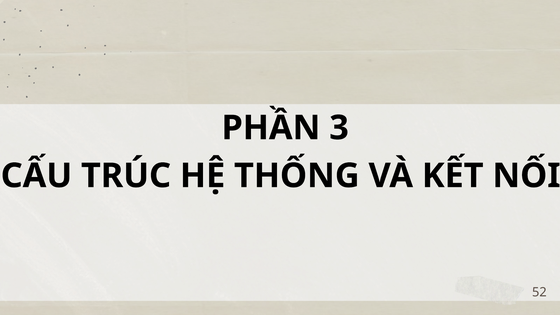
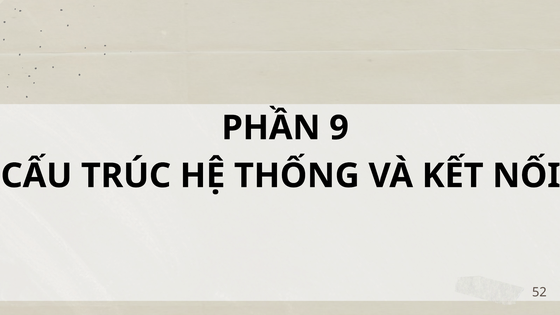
3: 3 -> 9 (339, 128)
